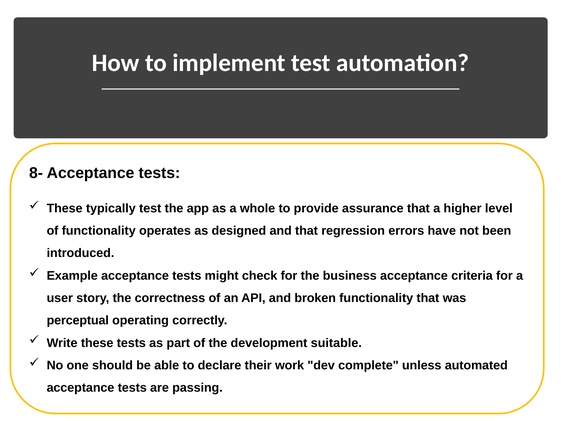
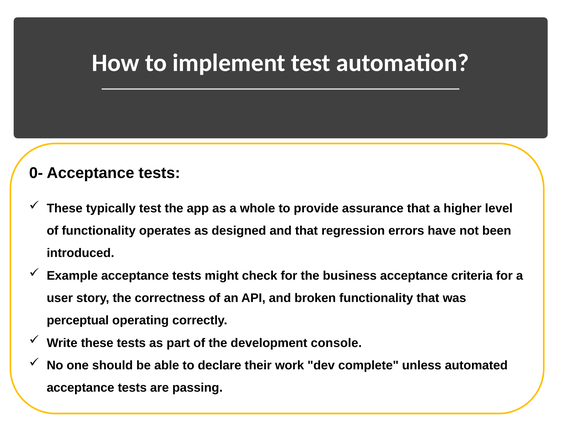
8-: 8- -> 0- (36, 173)
suitable: suitable -> console (336, 343)
